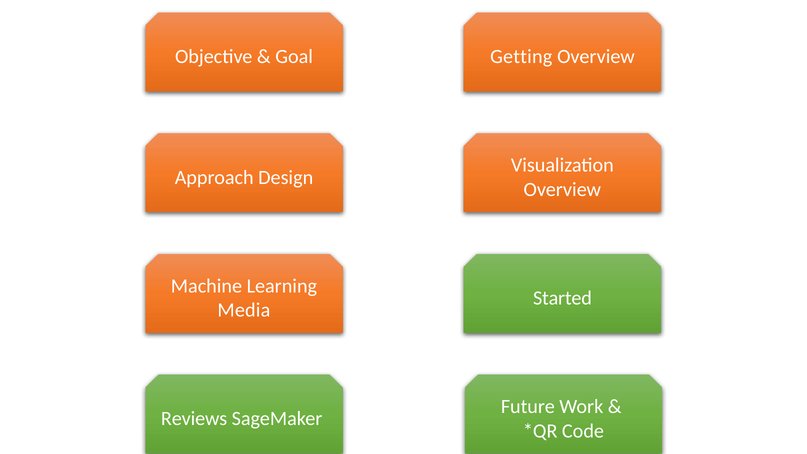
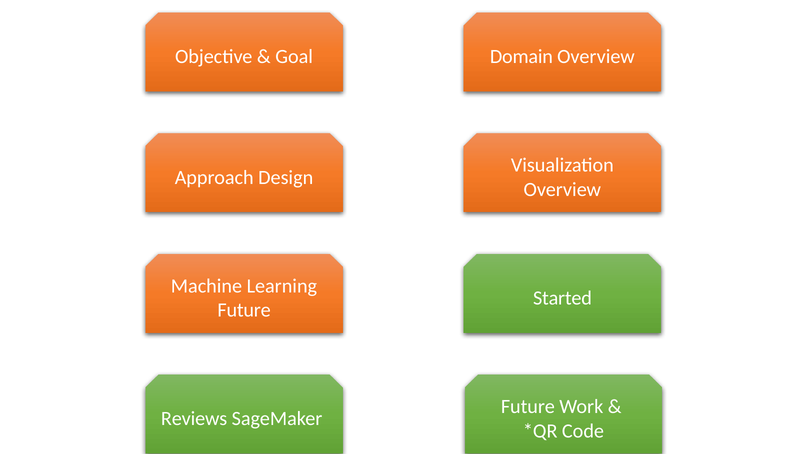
Getting: Getting -> Domain (521, 57)
Media: Media -> Future (244, 310)
